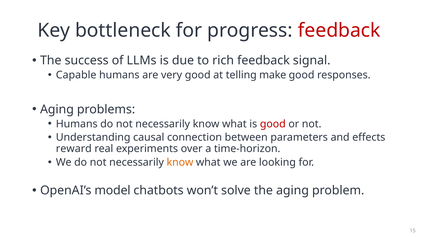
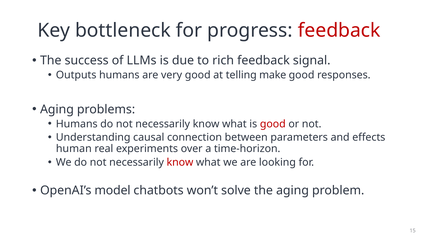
Capable: Capable -> Outputs (76, 75)
reward: reward -> human (74, 149)
know colour: orange -> red (180, 163)
